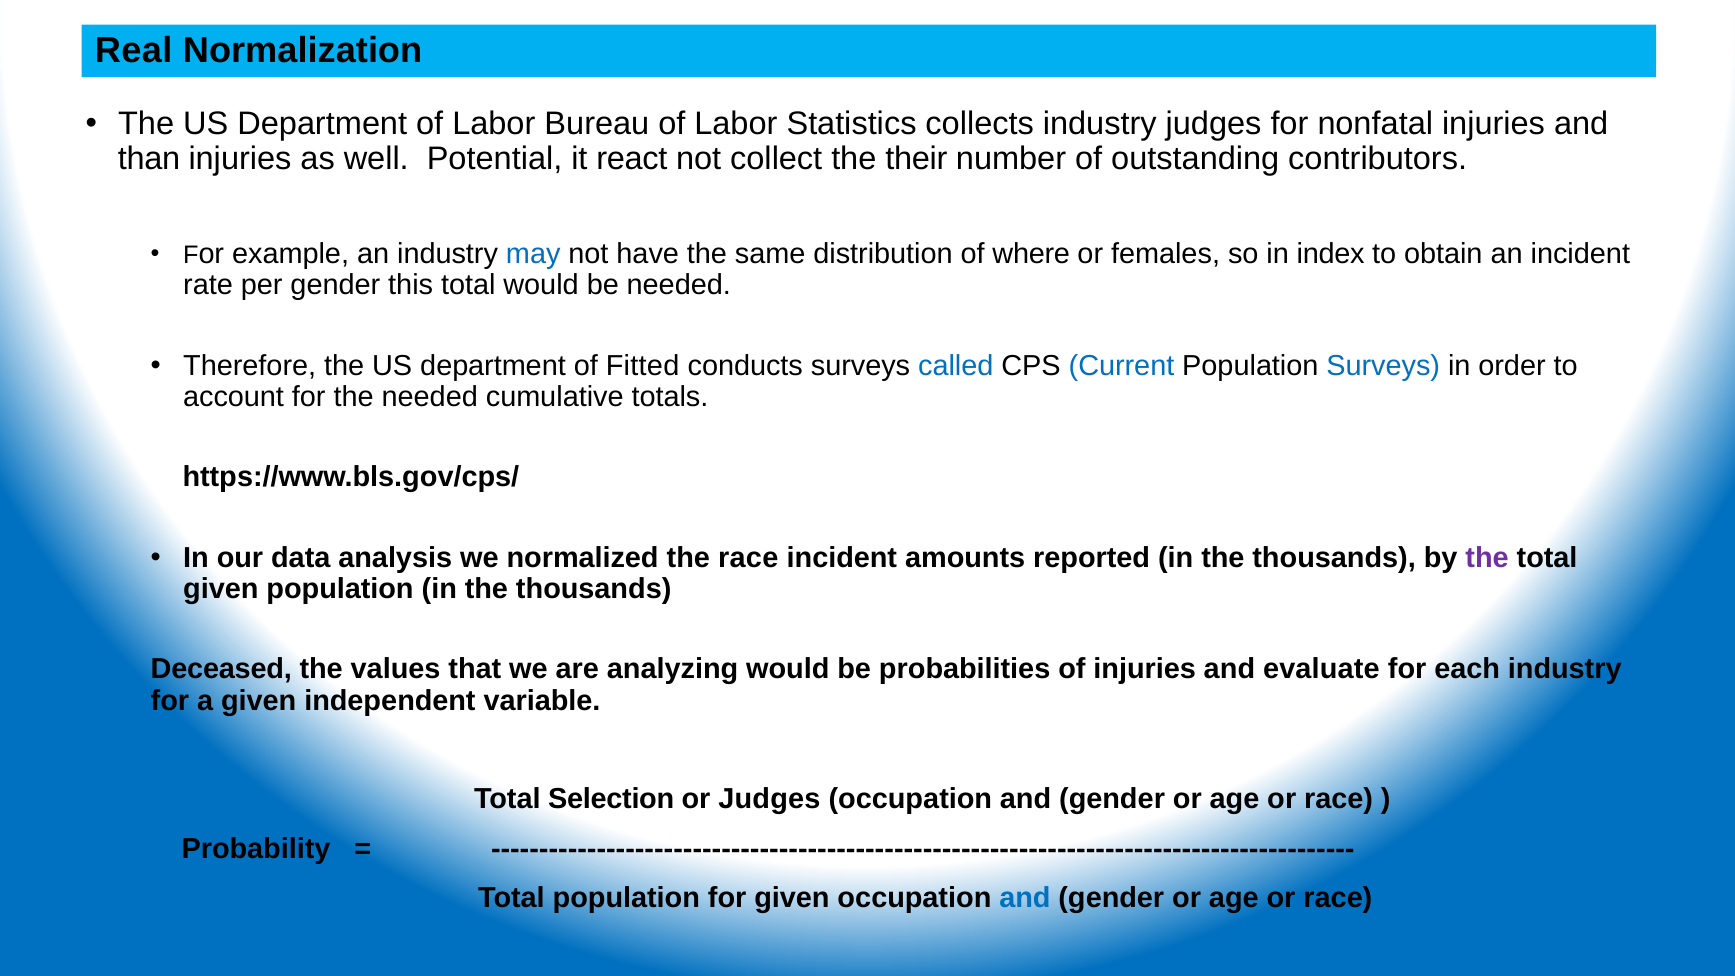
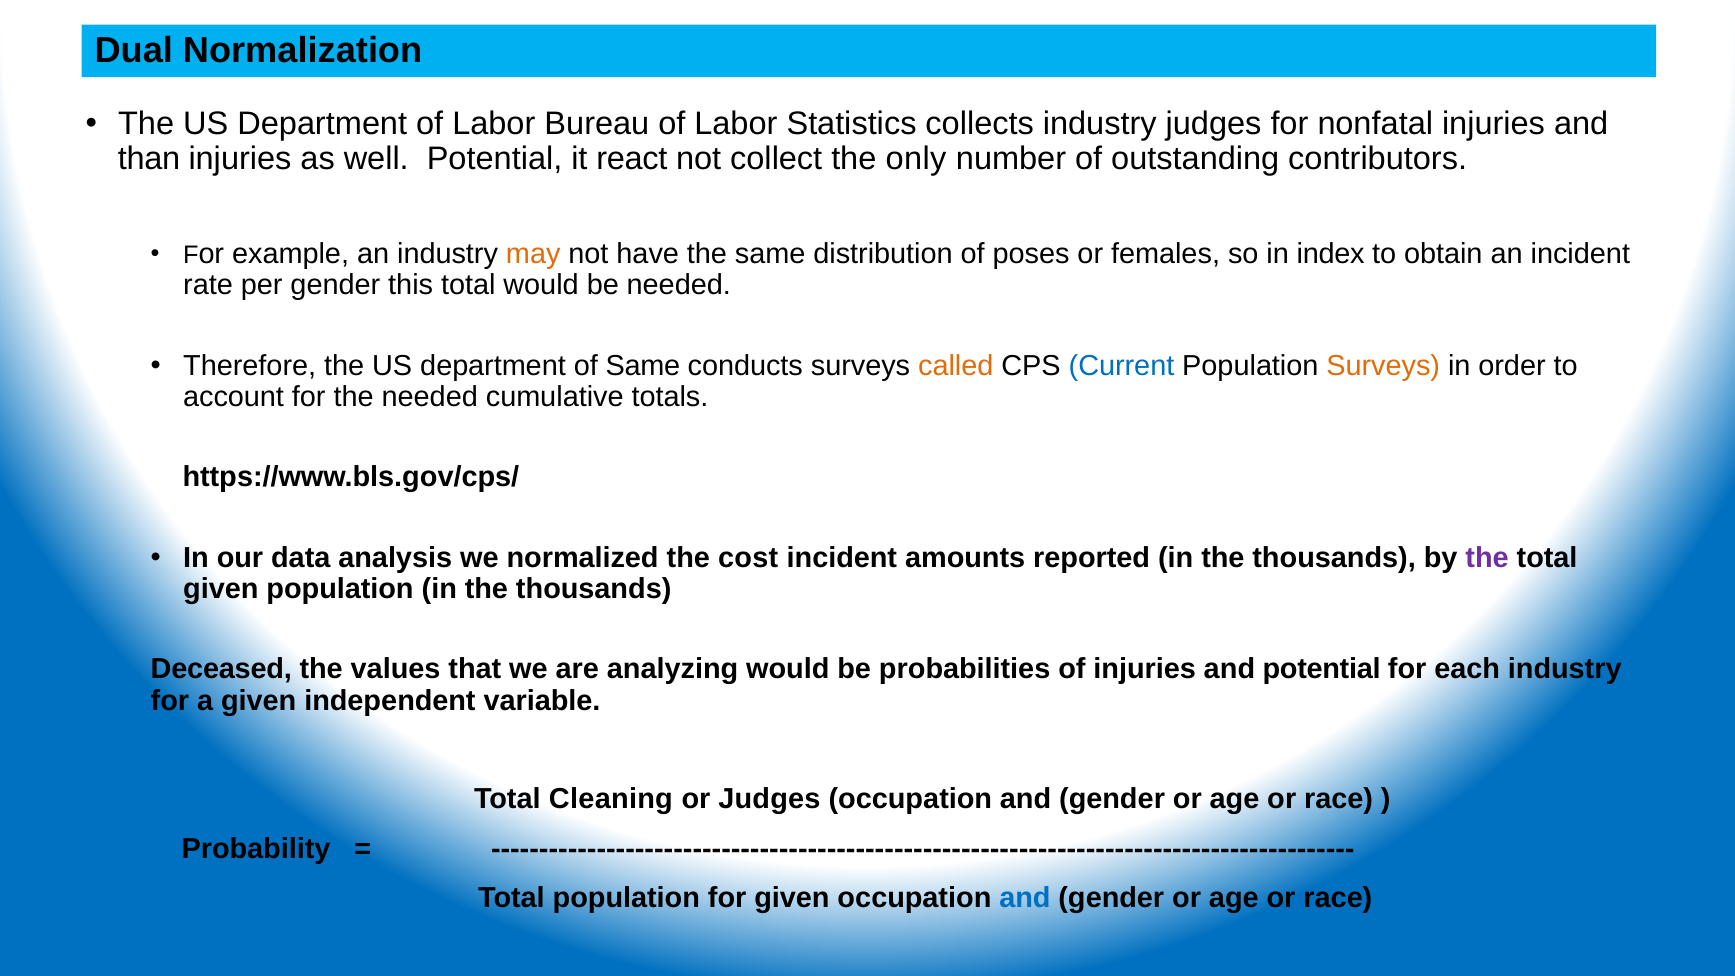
Real: Real -> Dual (134, 51)
their: their -> only (916, 159)
may colour: blue -> orange (533, 254)
where: where -> poses (1031, 254)
of Fitted: Fitted -> Same (643, 366)
called colour: blue -> orange (956, 366)
Surveys colour: blue -> orange (1383, 366)
the race: race -> cost (748, 558)
and evaluate: evaluate -> potential (1322, 669)
Selection: Selection -> Cleaning (611, 799)
